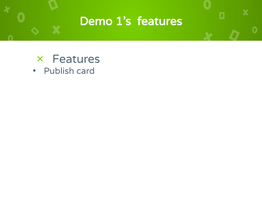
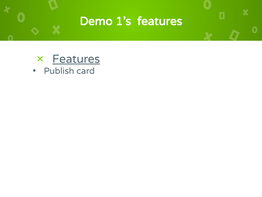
Features underline: none -> present (76, 59)
